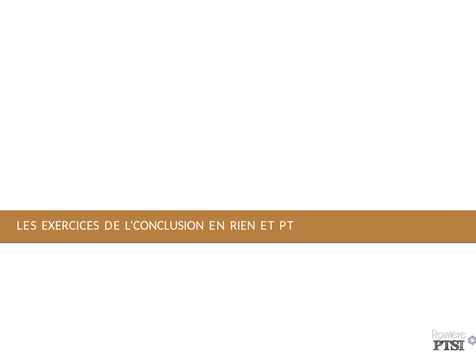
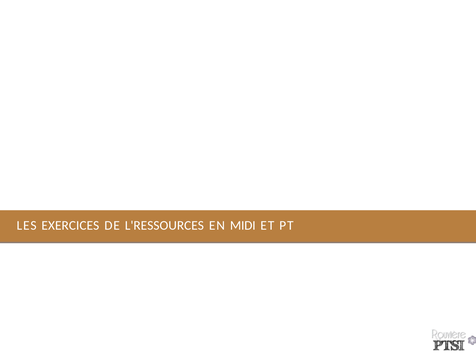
L'CONCLUSION: L'CONCLUSION -> L'RESSOURCES (164, 225)
RIEN: RIEN -> MIDI (243, 225)
